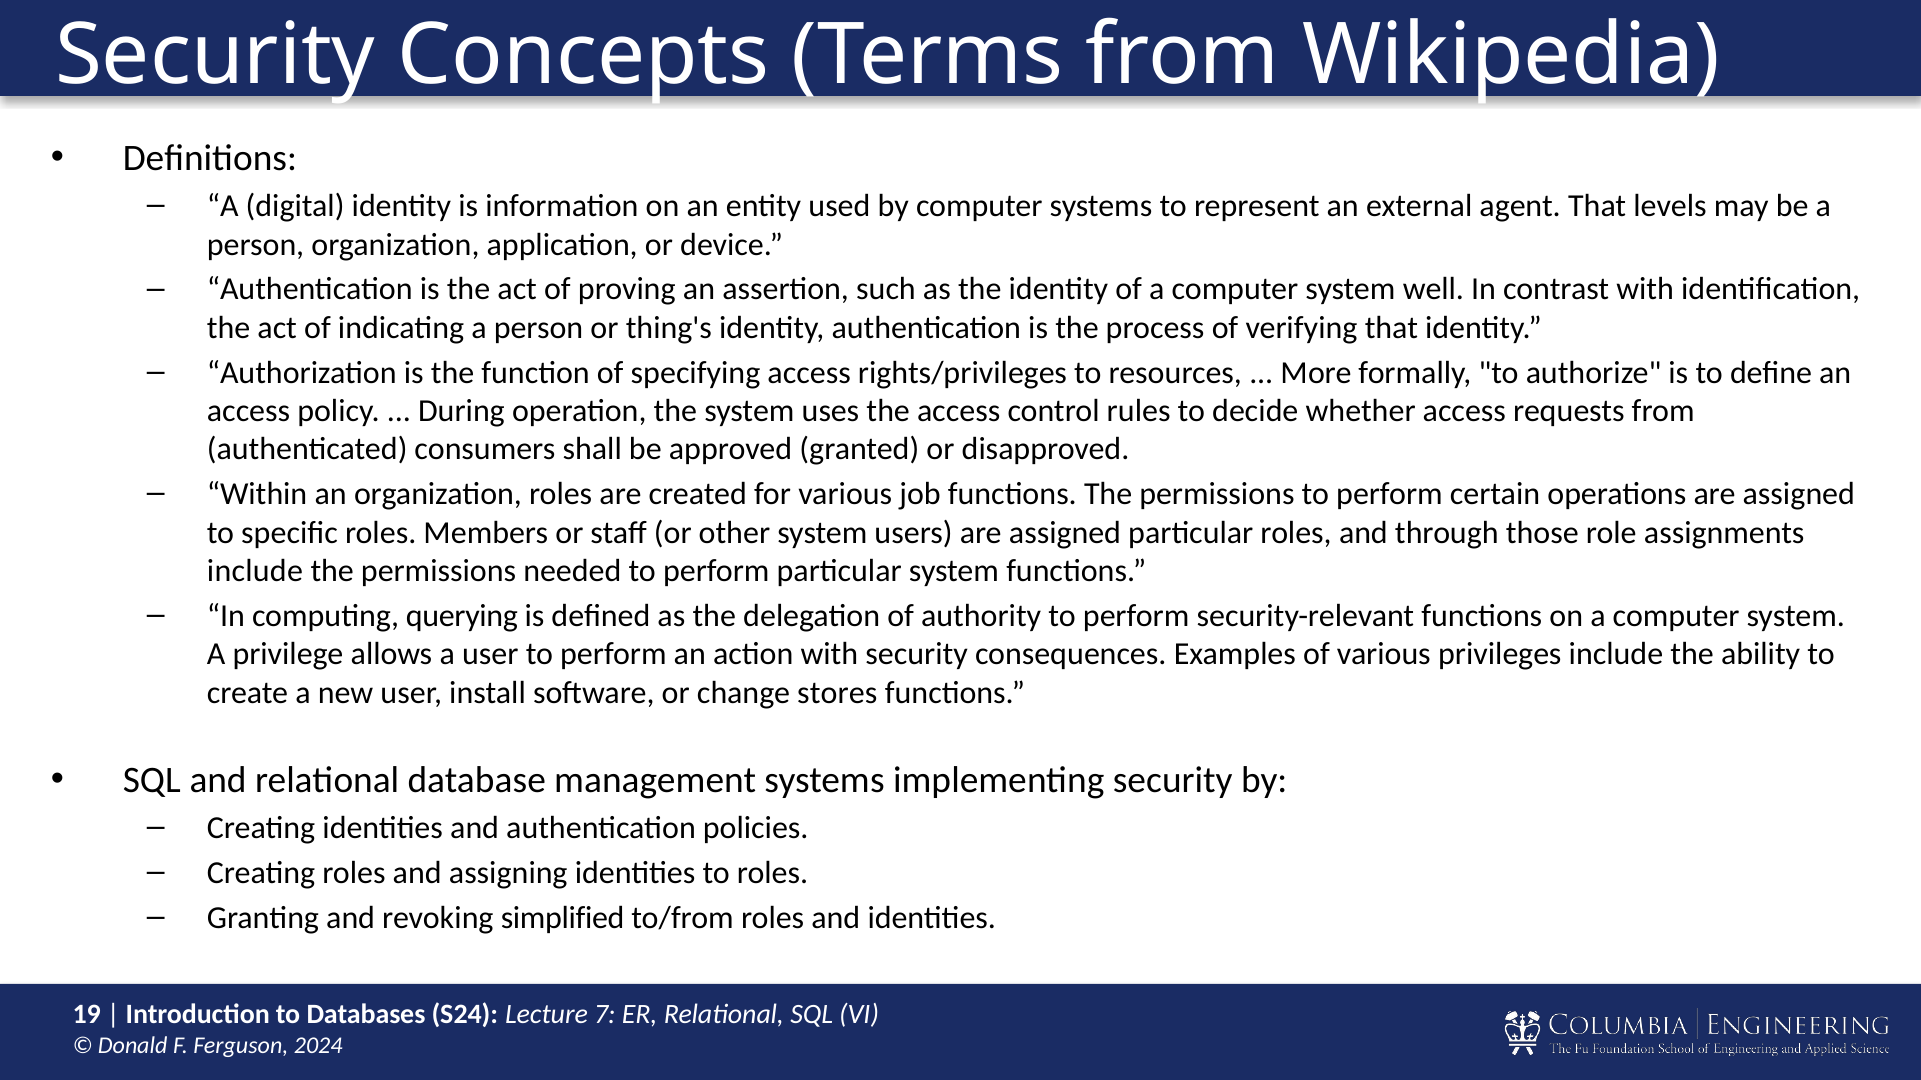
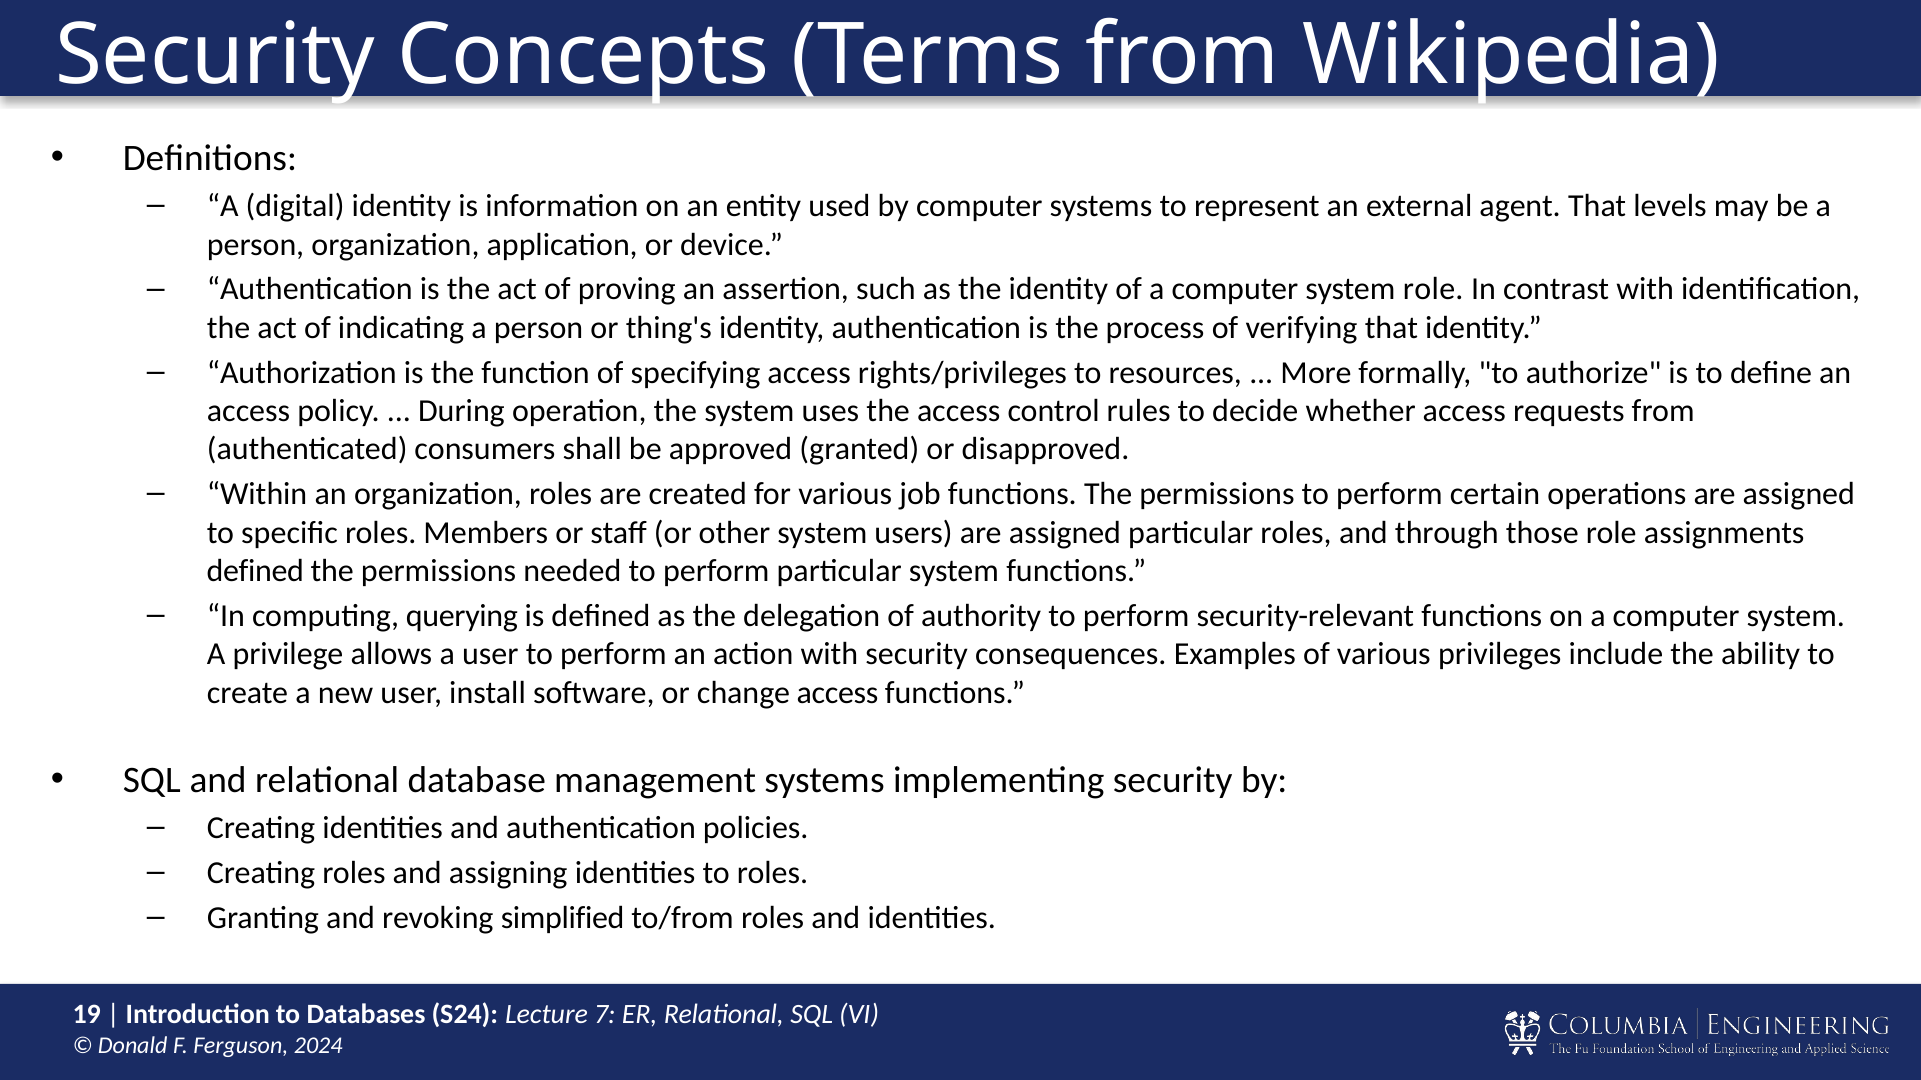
system well: well -> role (1433, 289)
include: include -> defined (255, 571)
change stores: stores -> access (838, 693)
